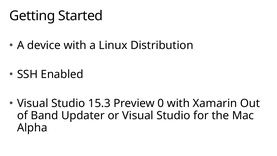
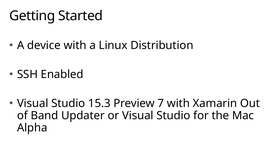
0: 0 -> 7 (161, 103)
